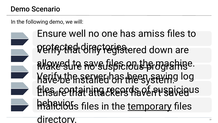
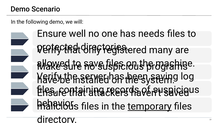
amiss: amiss -> needs (151, 34)
down: down -> many (161, 50)
the underline: present -> none (146, 63)
